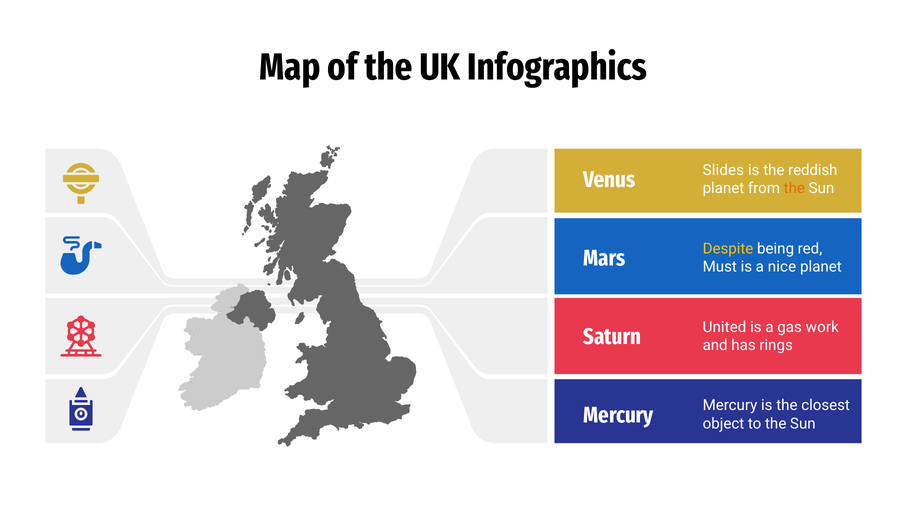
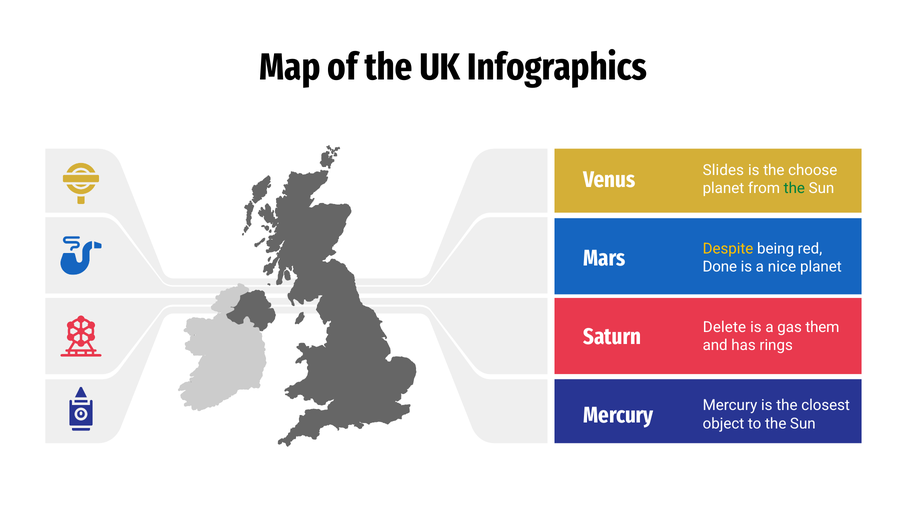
reddish: reddish -> choose (813, 170)
the colour: orange -> green (794, 188)
Must: Must -> Done (720, 267)
United: United -> Delete (724, 327)
work: work -> them (822, 327)
